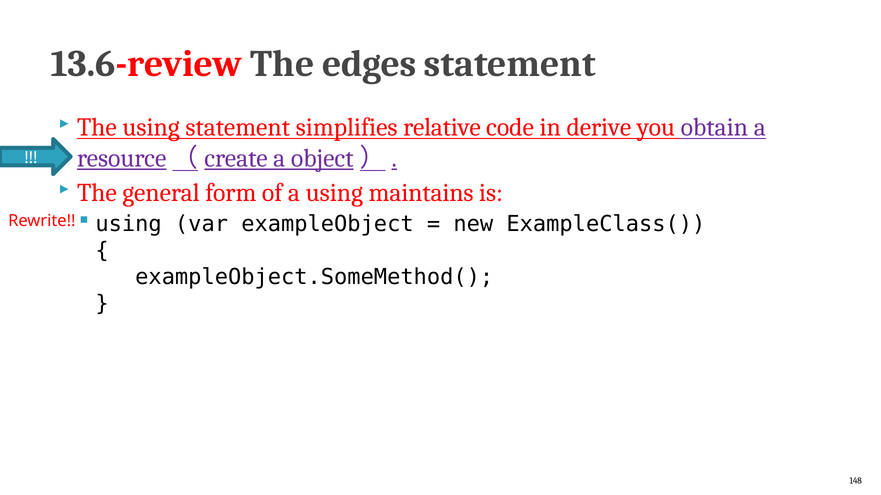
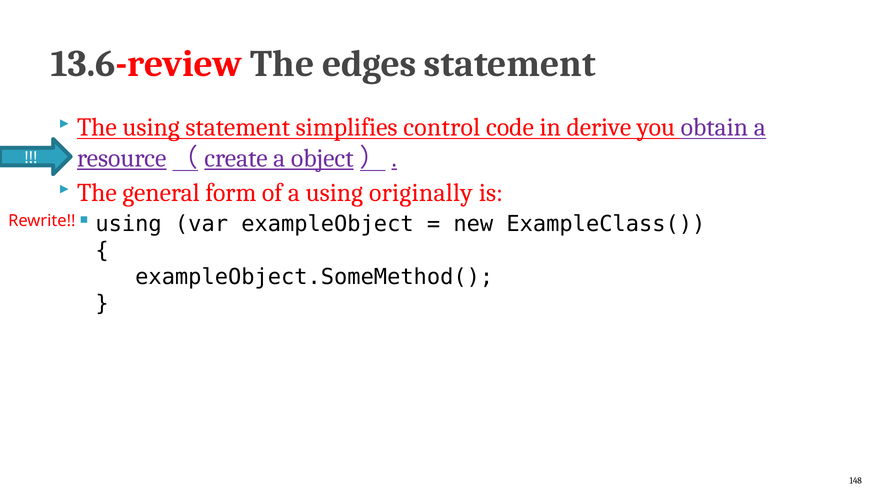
relative: relative -> control (442, 128)
maintains: maintains -> originally (421, 193)
